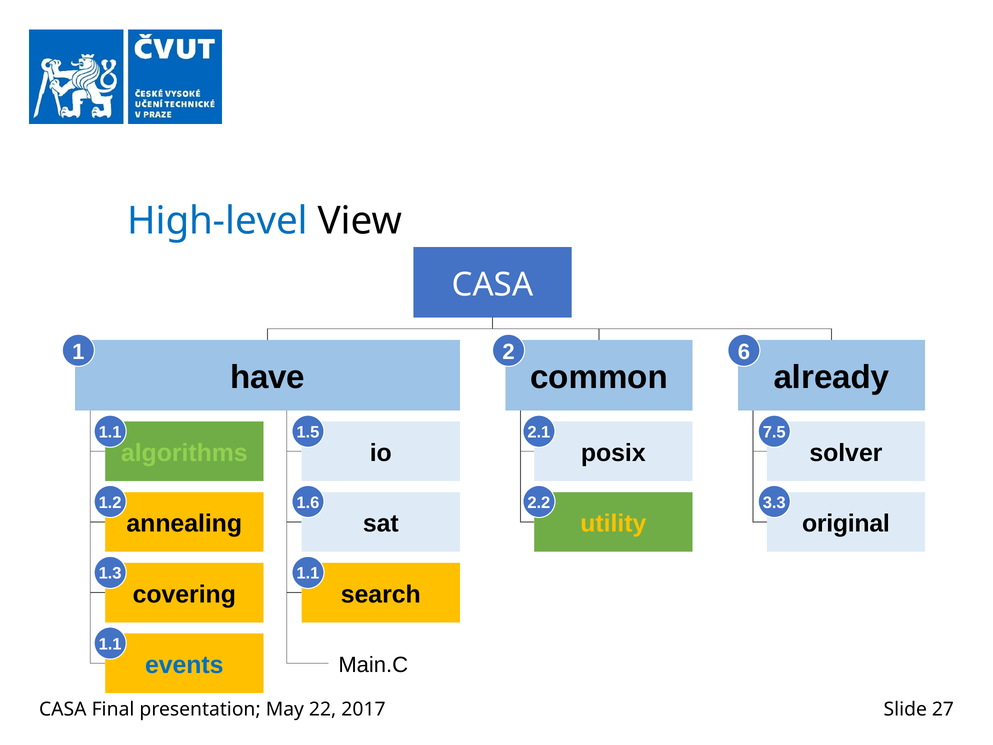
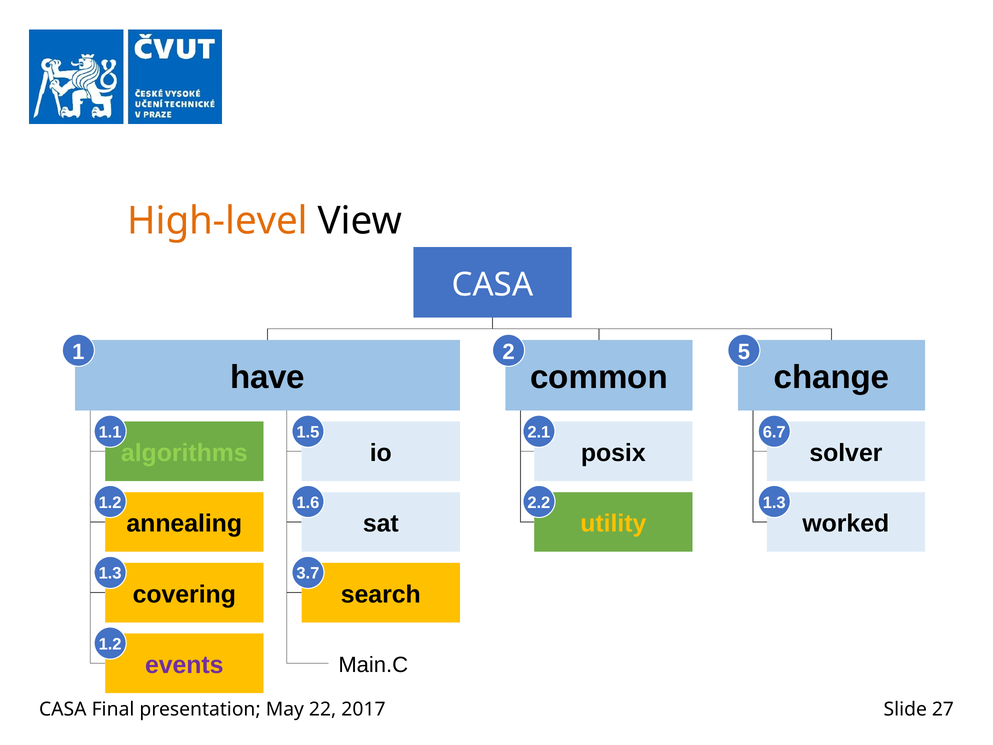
High-level colour: blue -> orange (218, 221)
6: 6 -> 5 (744, 352)
already: already -> change (831, 377)
7.5: 7.5 -> 6.7 (774, 432)
2.2 3.3: 3.3 -> 1.3 (774, 502)
original: original -> worked (846, 523)
1.1: 1.1 -> 3.7 (308, 573)
1.1: 1.1 -> 1.2 (110, 644)
events colour: blue -> purple (184, 665)
